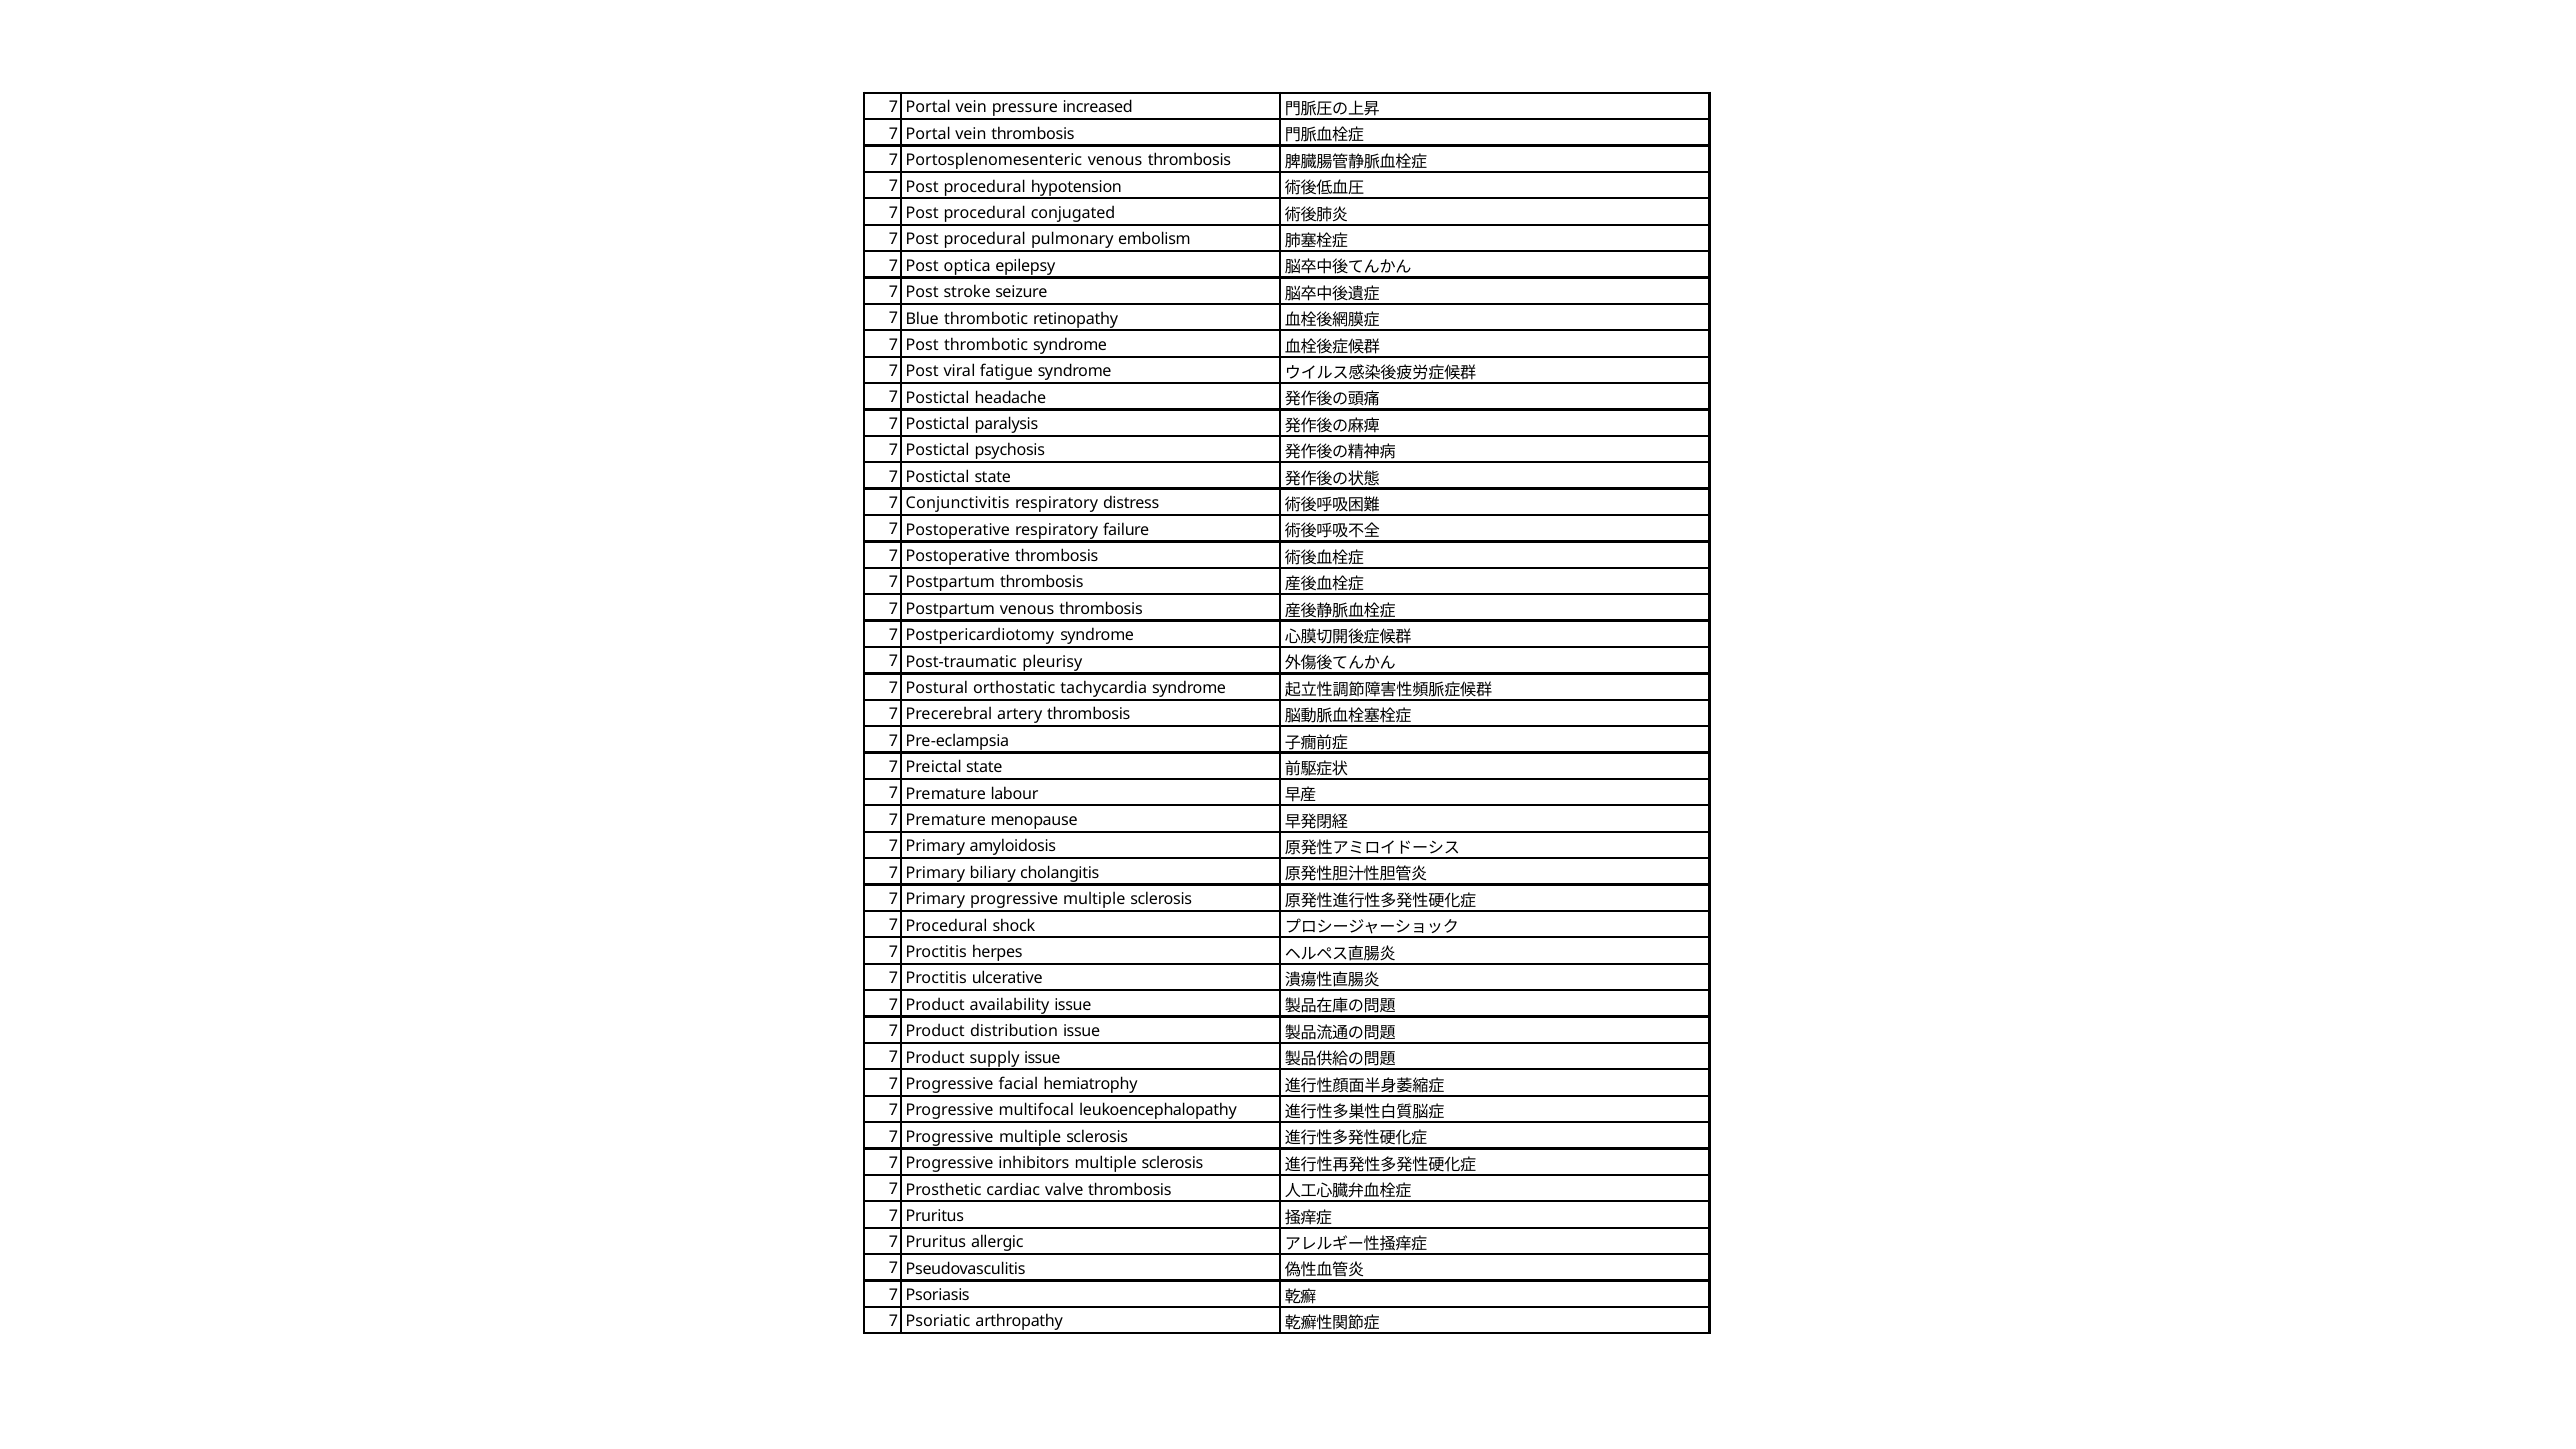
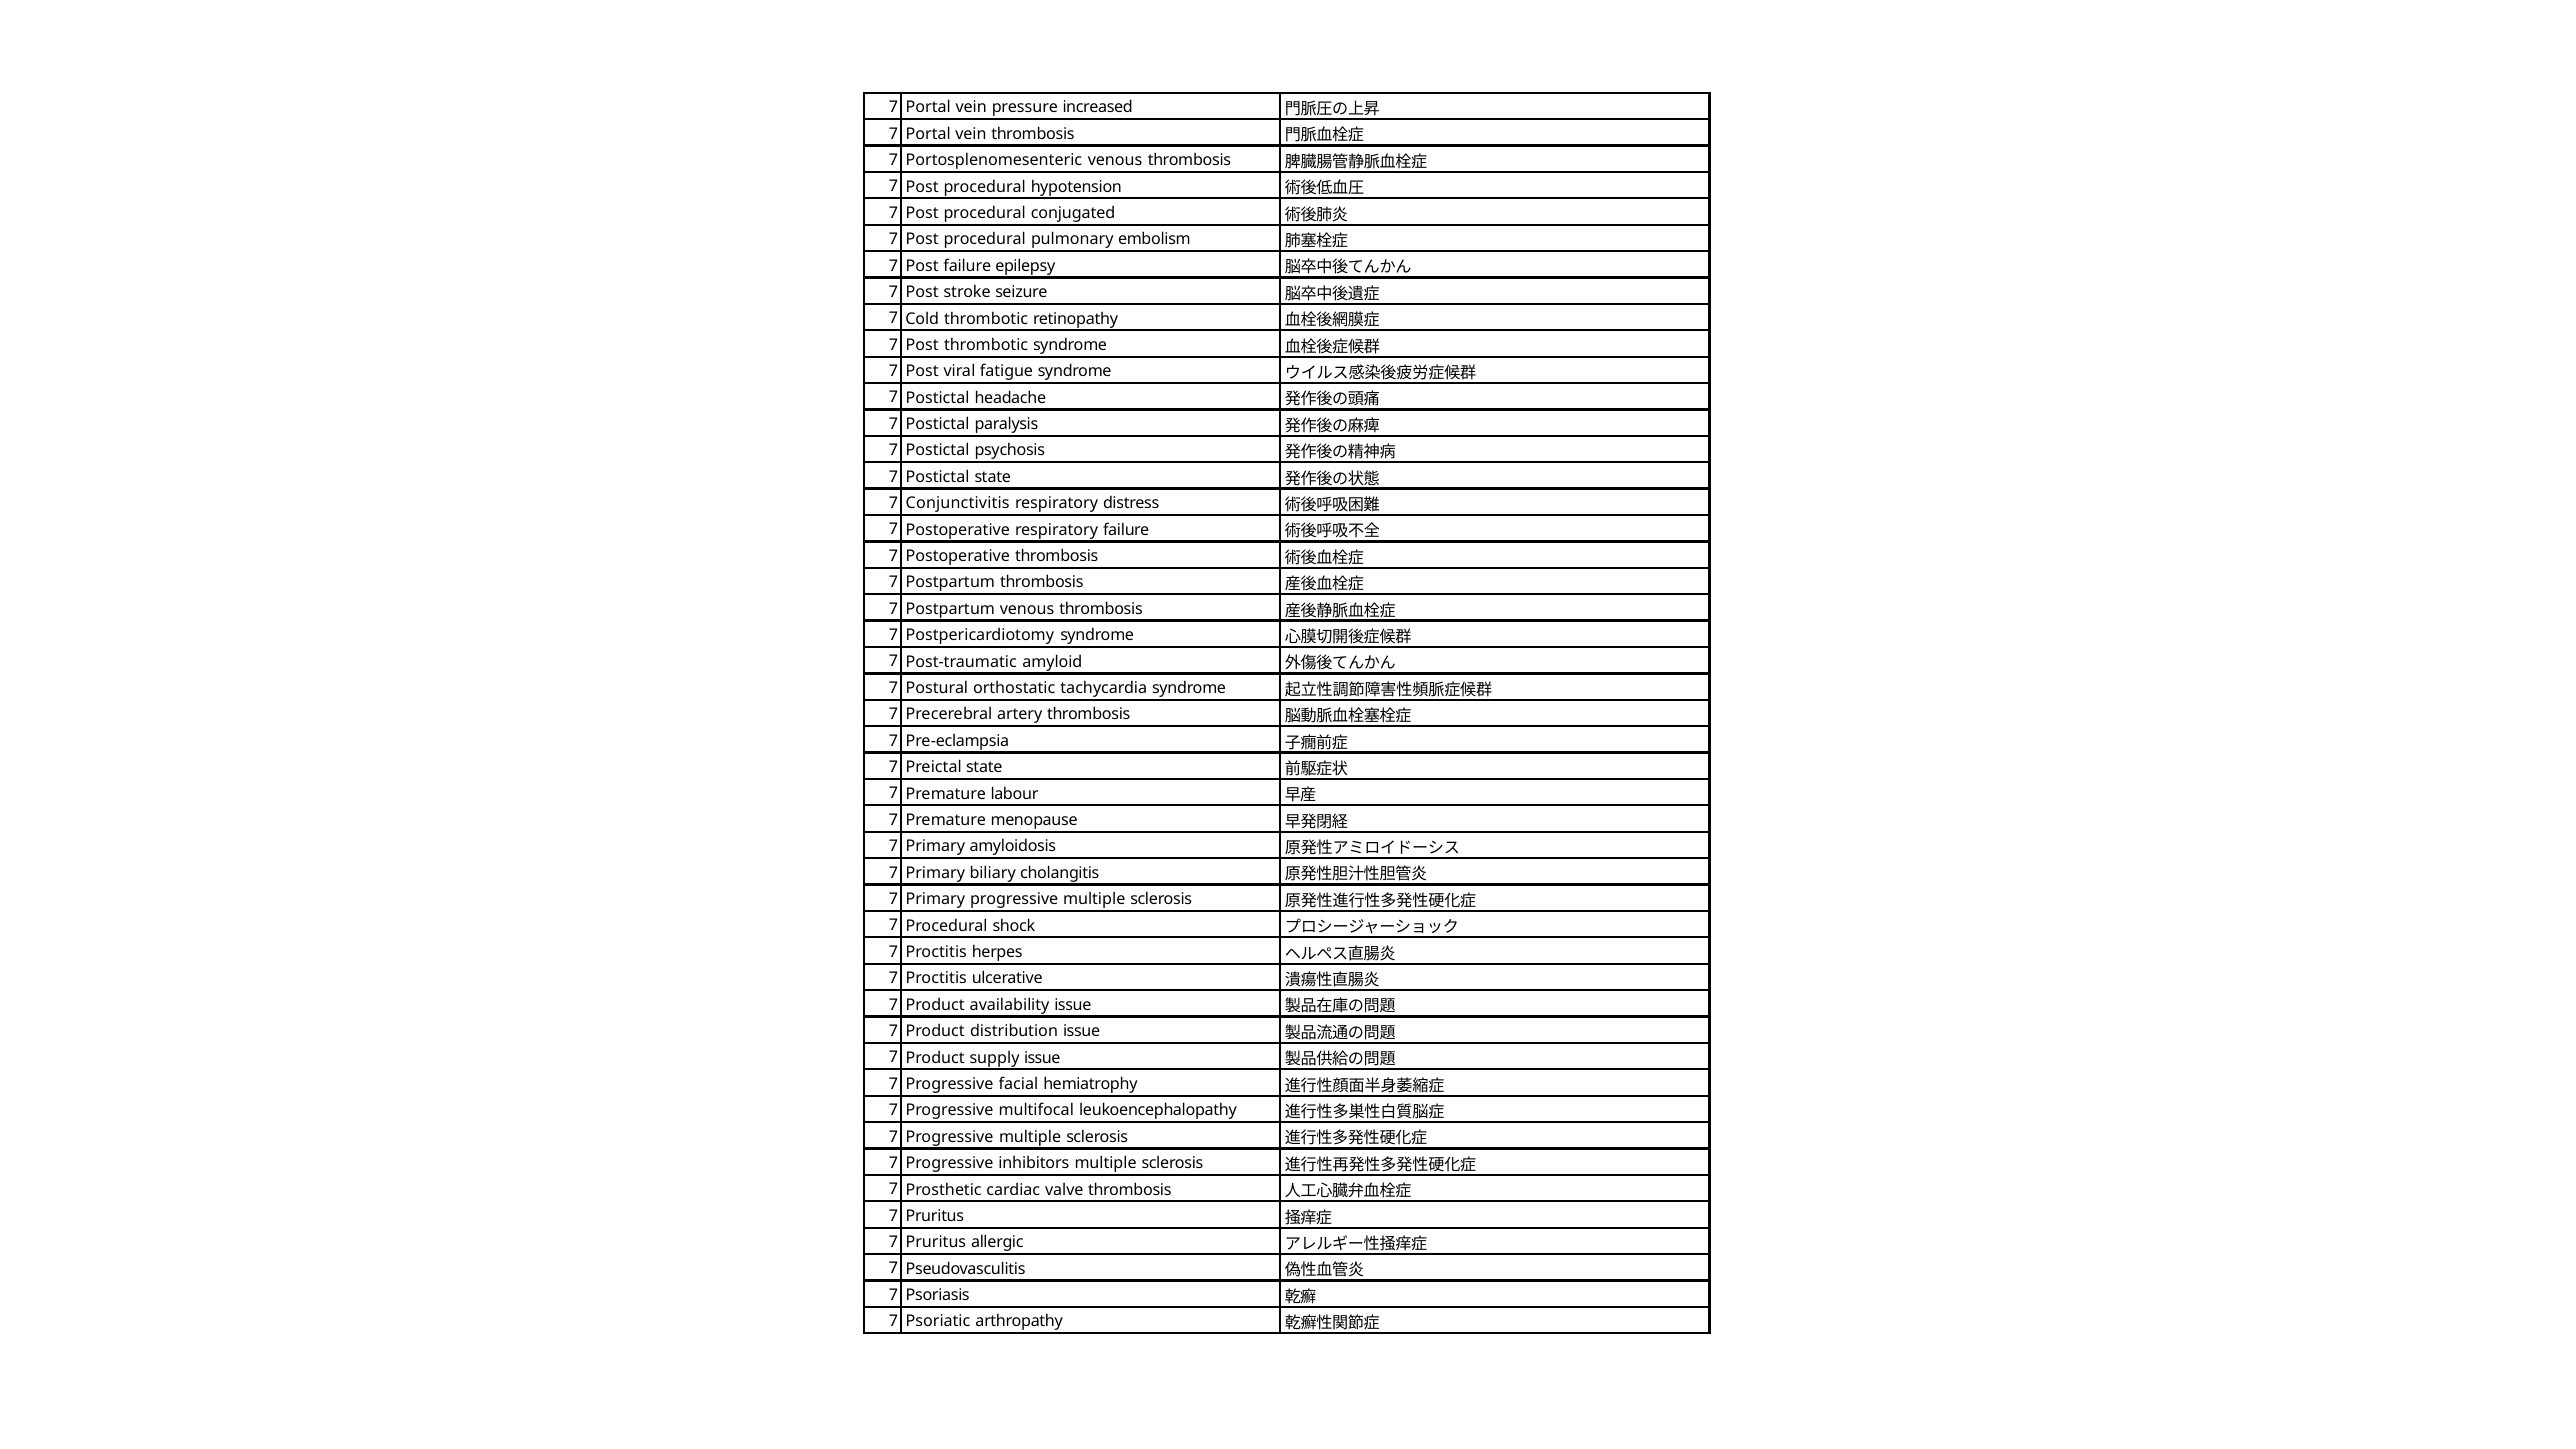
Post optica: optica -> failure (967, 266)
Blue: Blue -> Cold (922, 319)
pleurisy: pleurisy -> amyloid (1052, 662)
